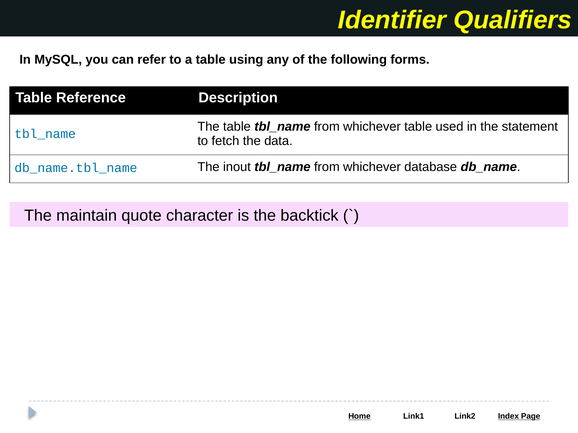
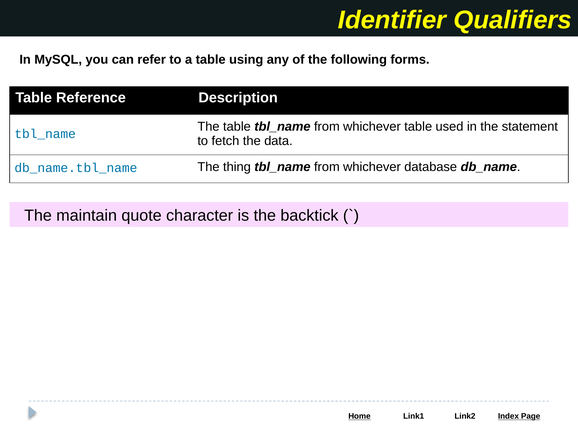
inout: inout -> thing (237, 167)
